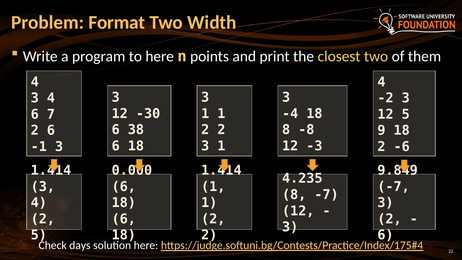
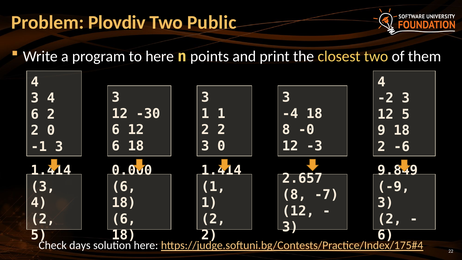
Format: Format -> Plovdiv (117, 22)
Width: Width -> Public (212, 22)
6 7: 7 -> 2 (51, 114)
6 38: 38 -> 12 (136, 130)
-8: -8 -> -0 (306, 130)
2 6: 6 -> 0 (51, 130)
1: 1 -> 0 (221, 146)
4.235: 4.235 -> 2.657 (302, 179)
-7: -7 -> -9 (394, 187)
